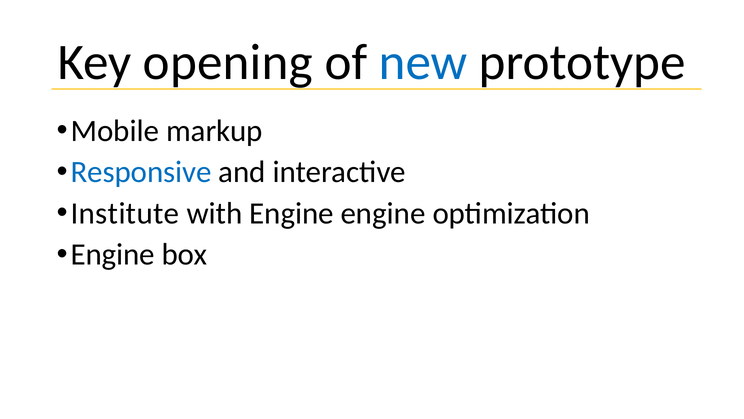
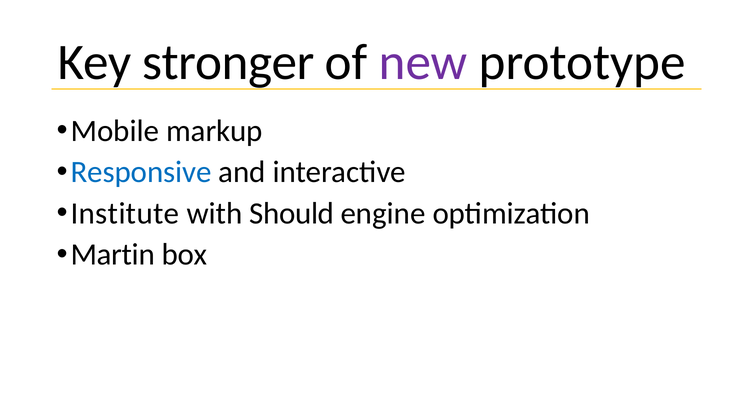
opening: opening -> stronger (228, 62)
new colour: blue -> purple (423, 62)
with Engine: Engine -> Should (292, 213)
Engine: Engine -> Martin (113, 254)
